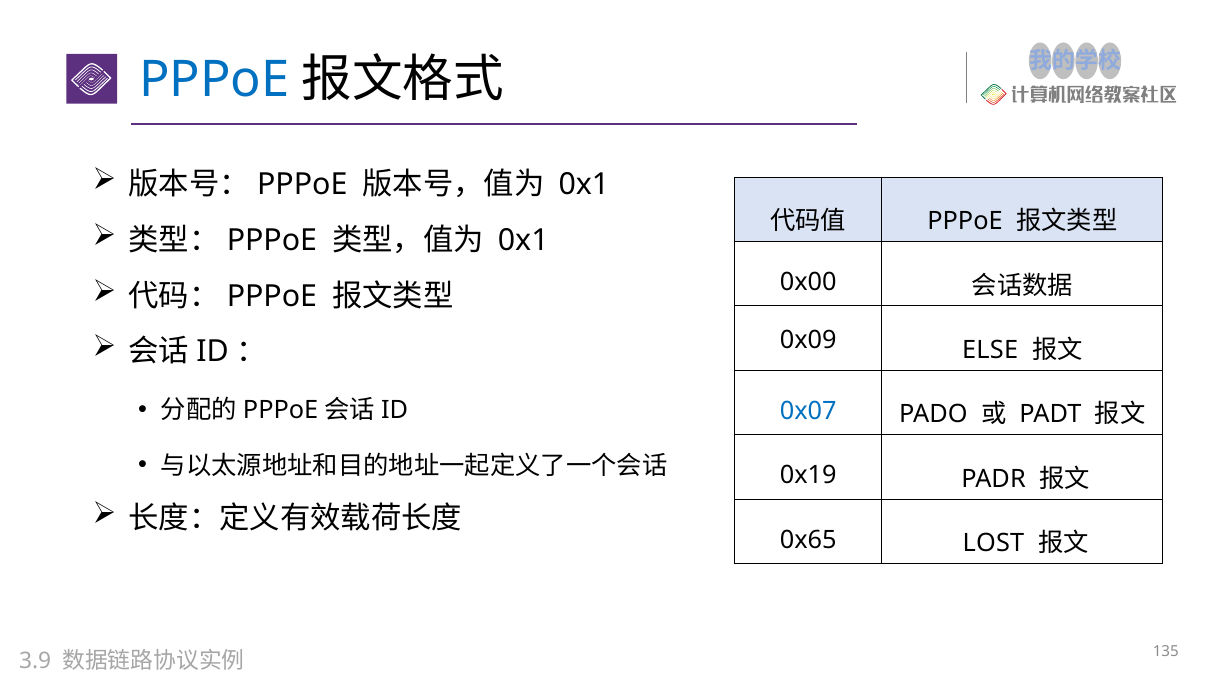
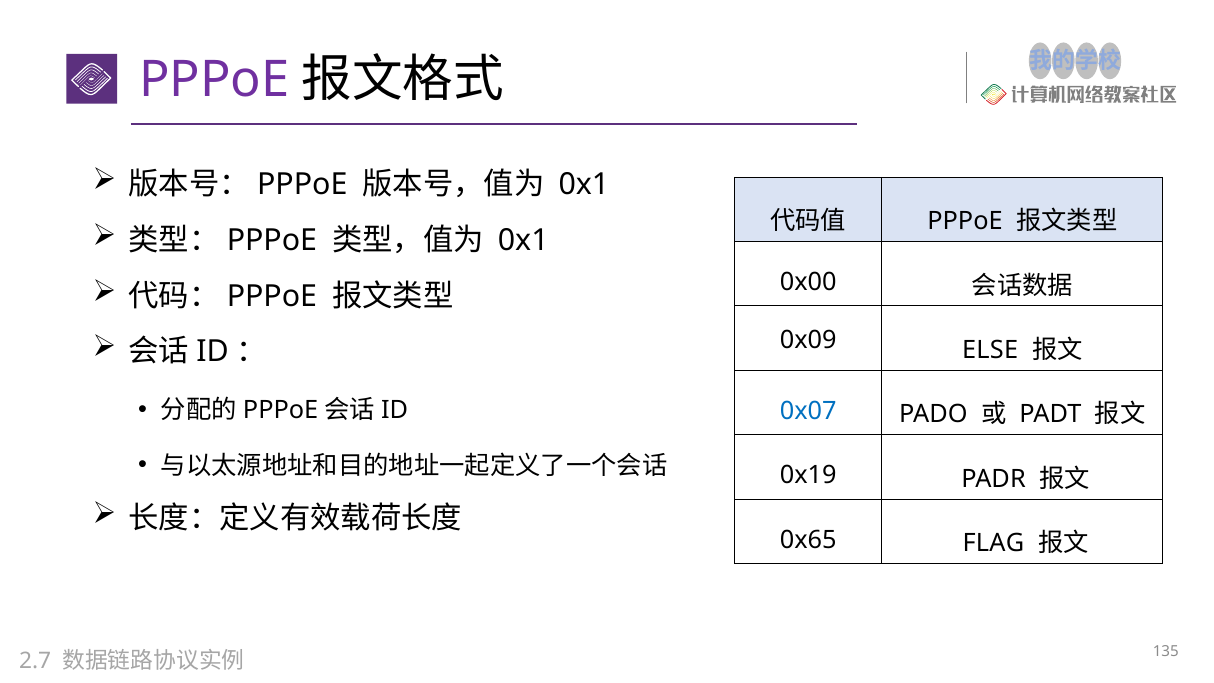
PPPoE colour: blue -> purple (214, 80)
LOST: LOST -> FLAG (993, 543)
3.9: 3.9 -> 2.7 (35, 660)
